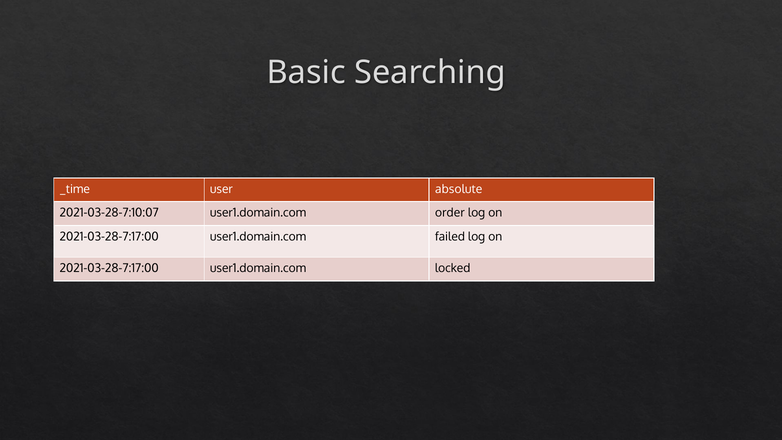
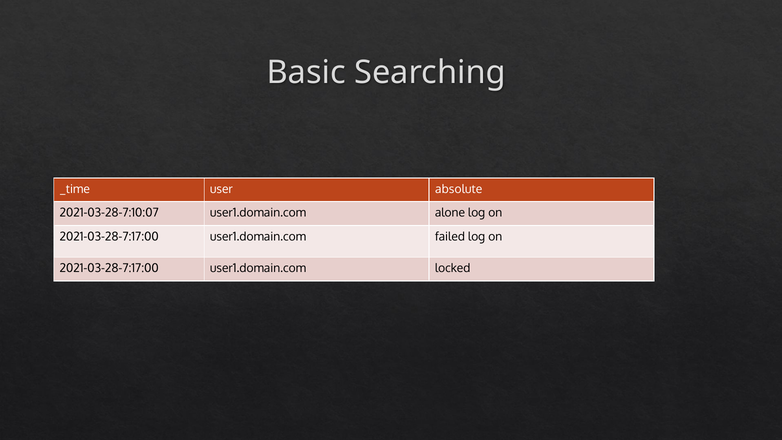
order: order -> alone (450, 213)
